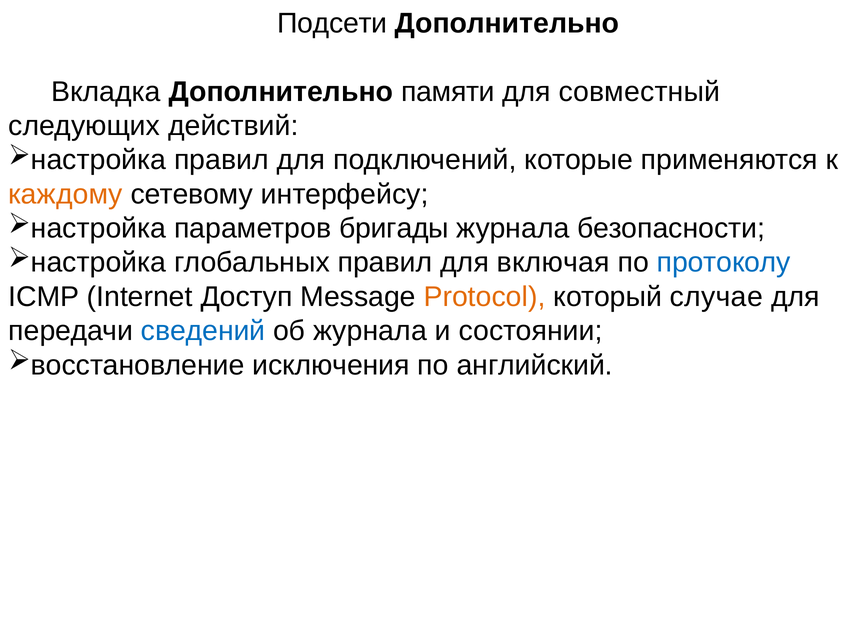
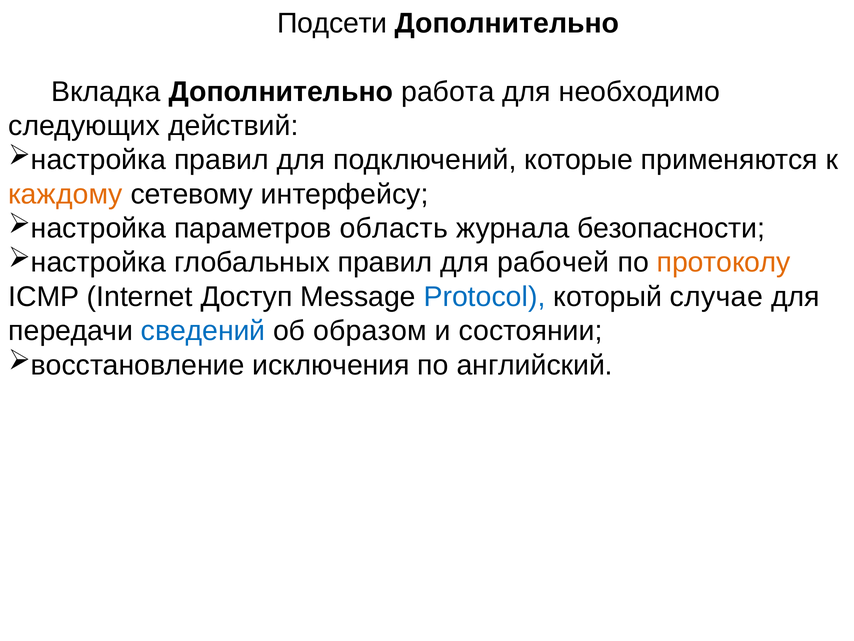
памяти: памяти -> работа (448, 92)
совместный: совместный -> необходимо (640, 92)
бригады: бригады -> область (394, 228)
включая: включая -> рабочей (553, 262)
протоколу colour: blue -> orange (724, 262)
Protocol colour: orange -> blue (485, 297)
об журнала: журнала -> образом (370, 331)
